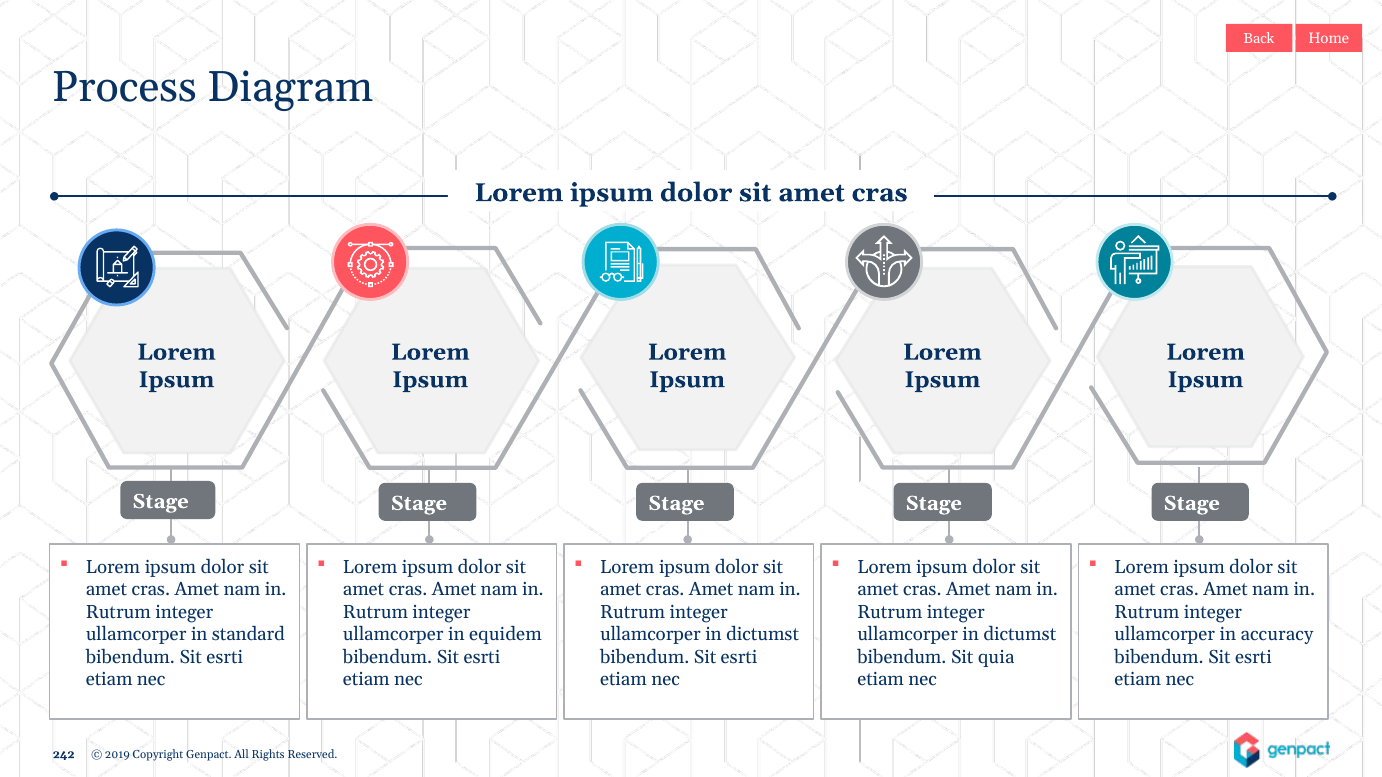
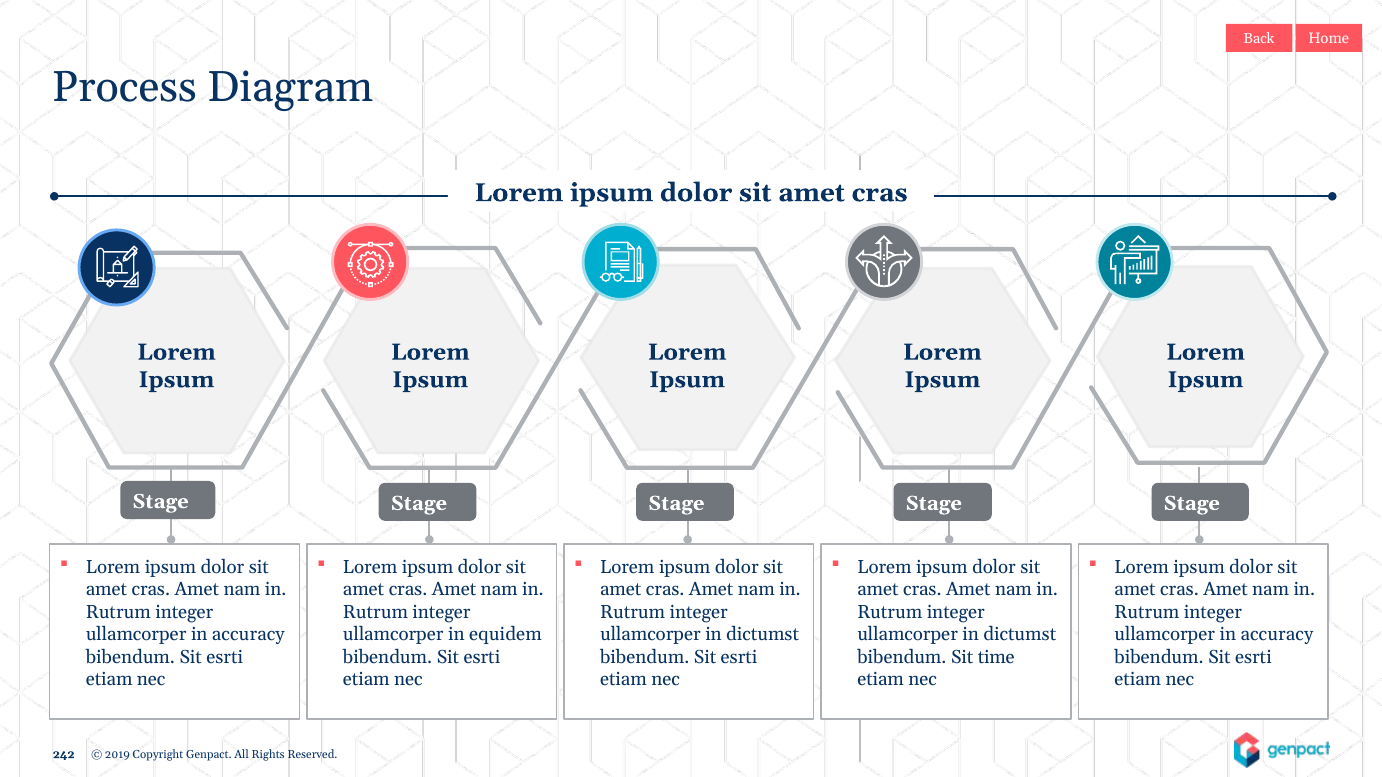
standard: standard -> accuracy (248, 635)
quia: quia -> time (996, 657)
